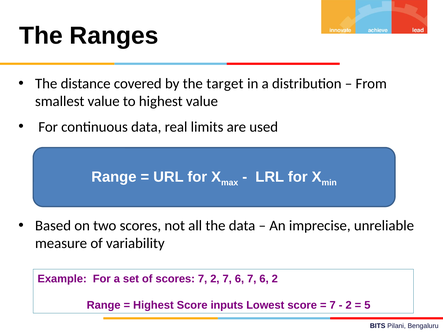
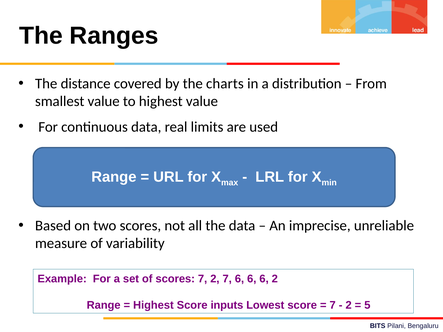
target: target -> charts (225, 84)
7 6 7: 7 -> 6 (252, 279)
